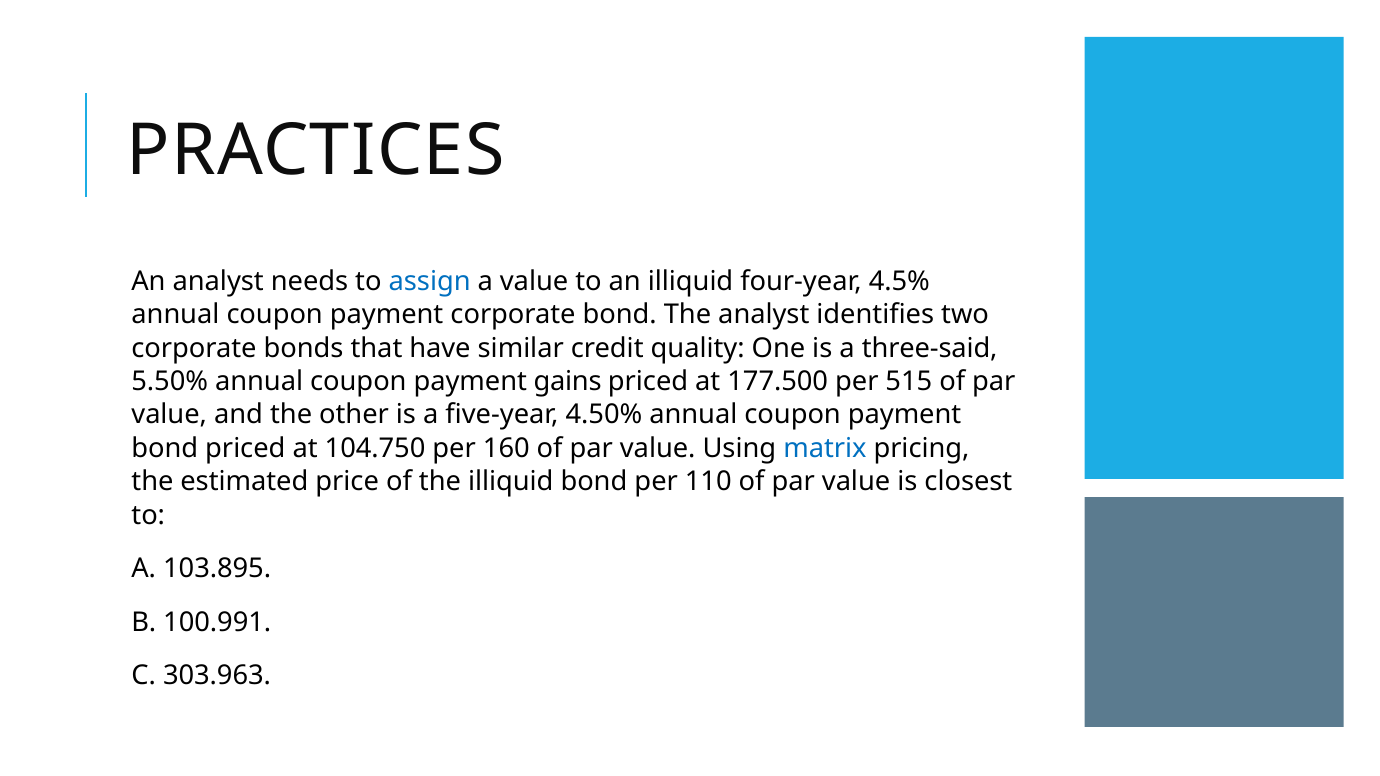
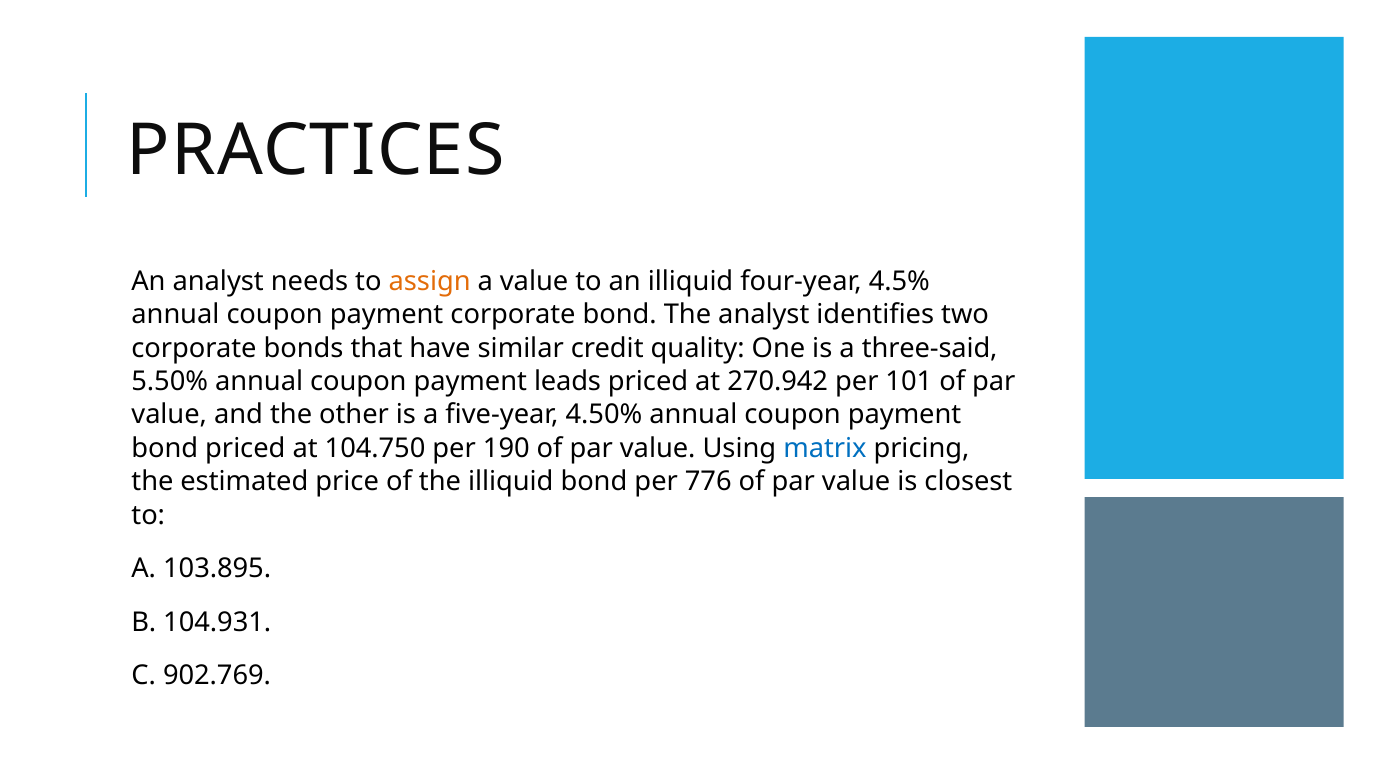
assign colour: blue -> orange (430, 282)
gains: gains -> leads (568, 382)
177.500: 177.500 -> 270.942 (778, 382)
515: 515 -> 101 (909, 382)
160: 160 -> 190 (506, 448)
110: 110 -> 776 (708, 482)
100.991: 100.991 -> 104.931 (217, 622)
303.963: 303.963 -> 902.769 (217, 676)
